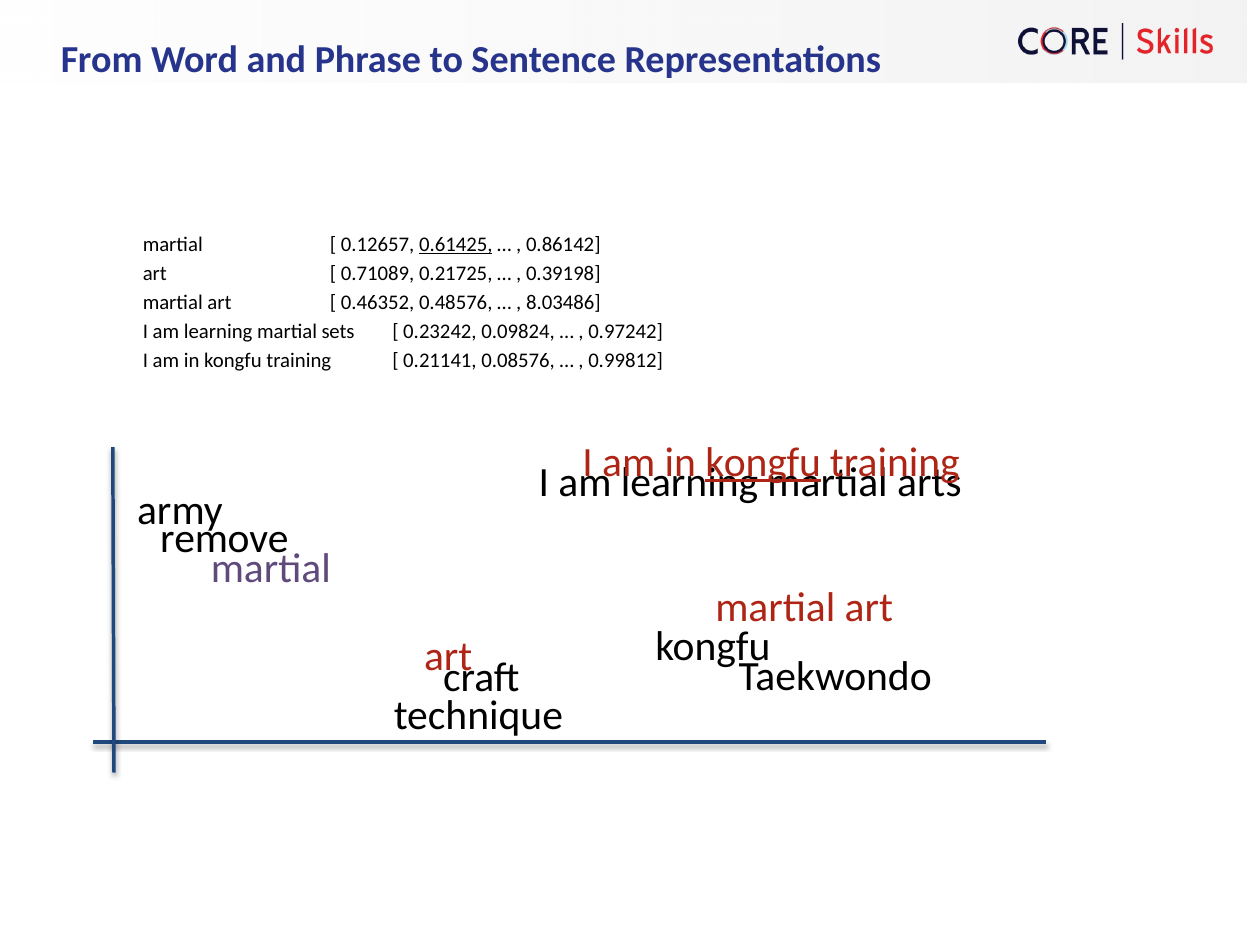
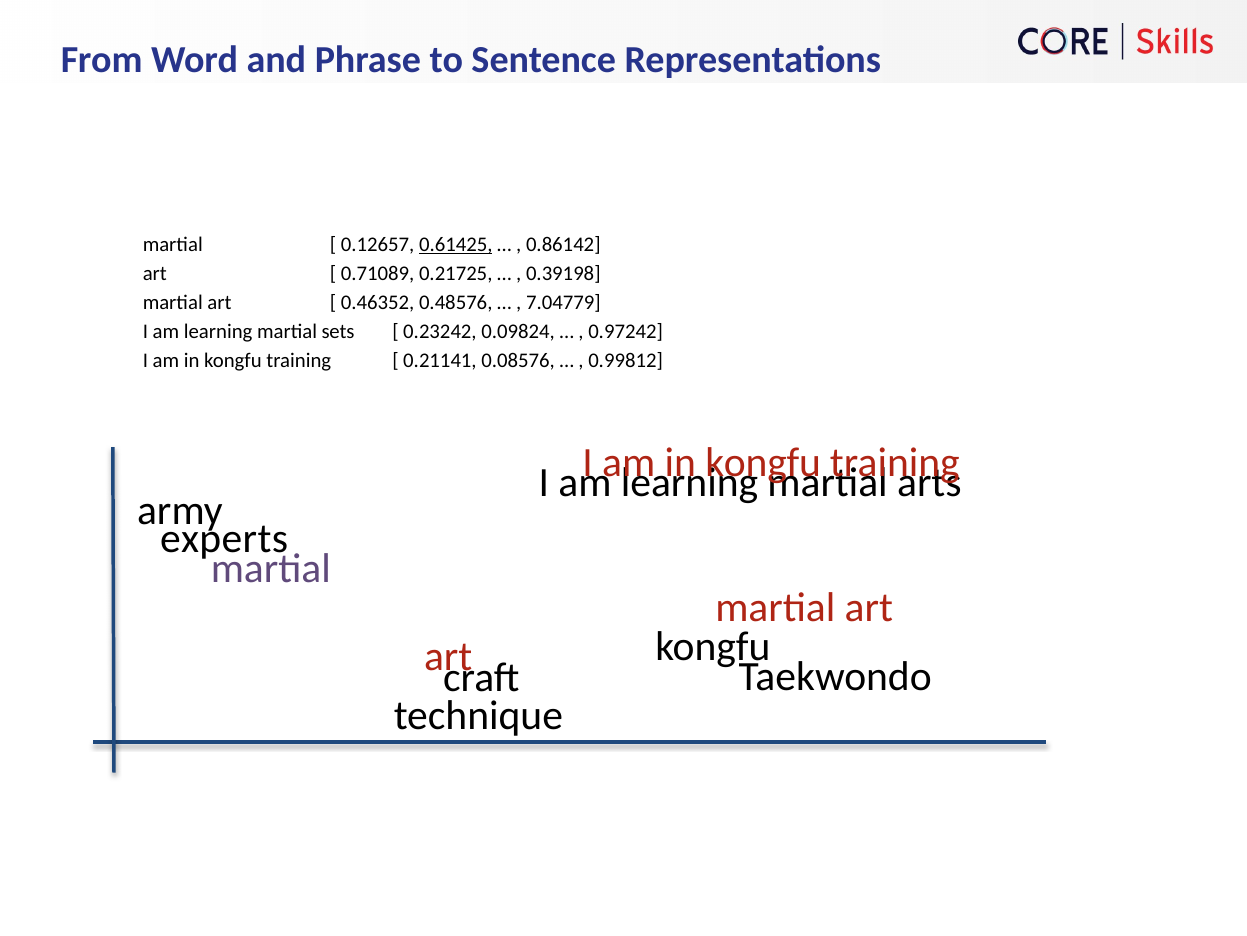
8.03486: 8.03486 -> 7.04779 (563, 302)
kongfu underline: present -> none (763, 462)
remove: remove -> experts (224, 538)
